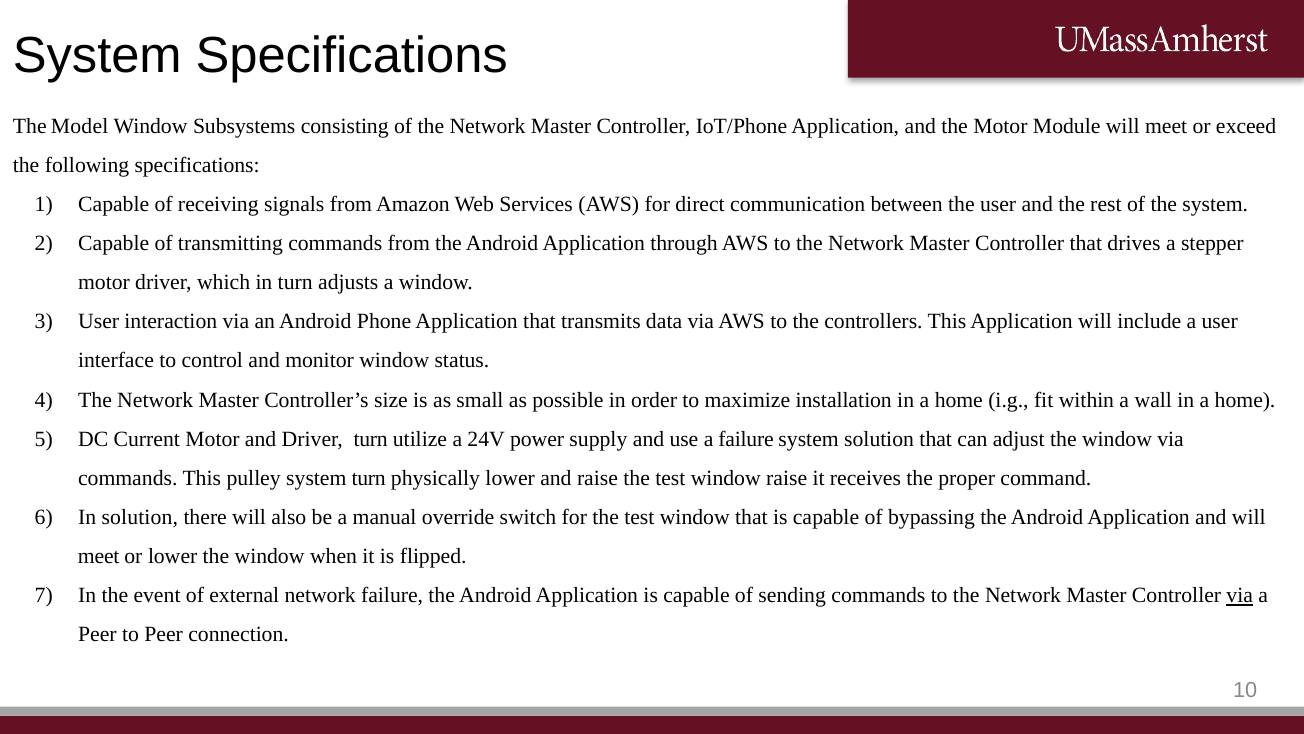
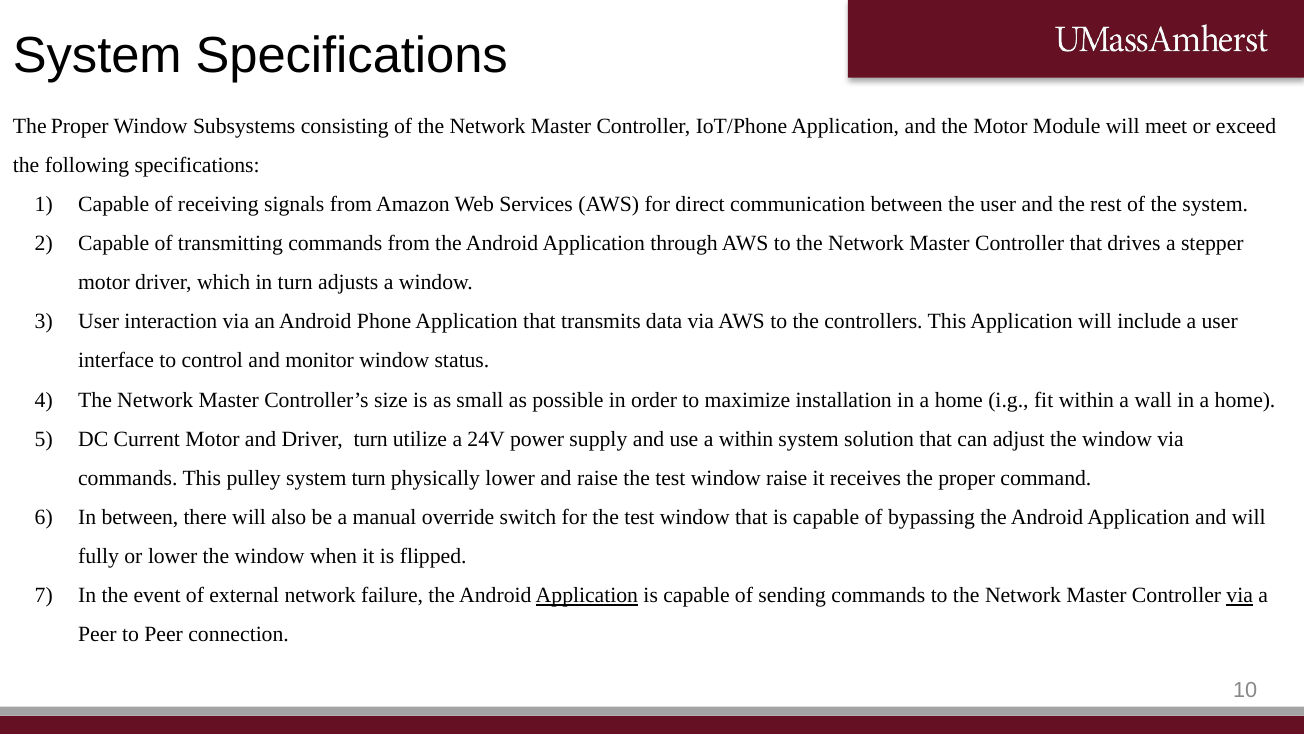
Model: Model -> Proper (80, 126)
a failure: failure -> within (746, 439)
In solution: solution -> between (140, 517)
meet: meet -> fully (99, 556)
Application underline: none -> present (587, 595)
